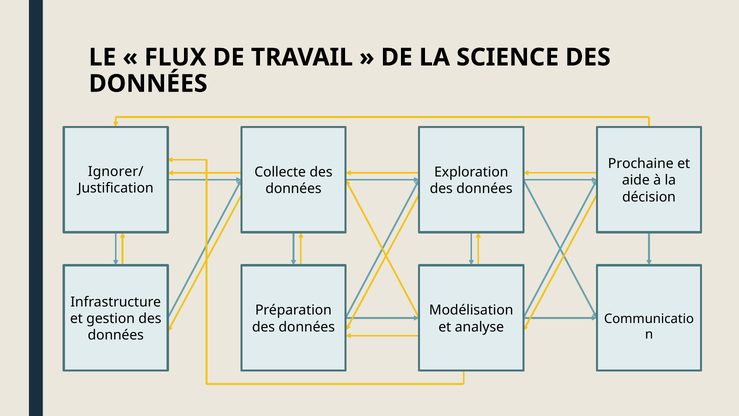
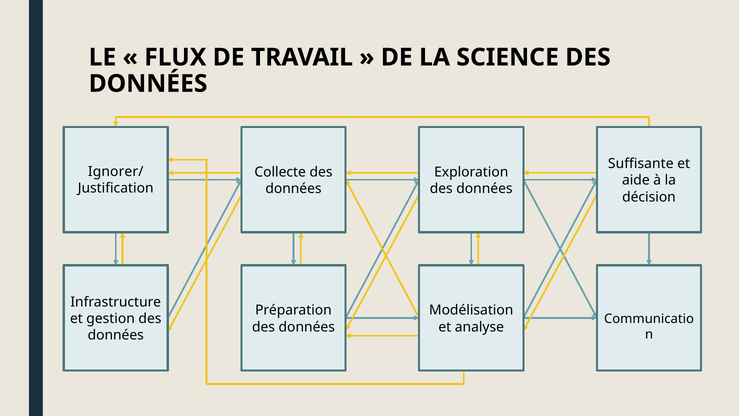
Prochaine: Prochaine -> Suffisante (641, 164)
